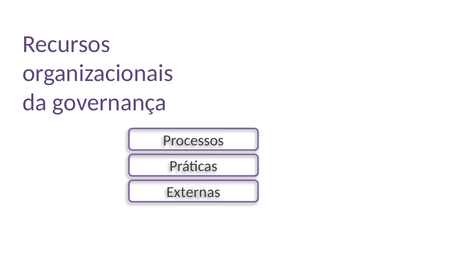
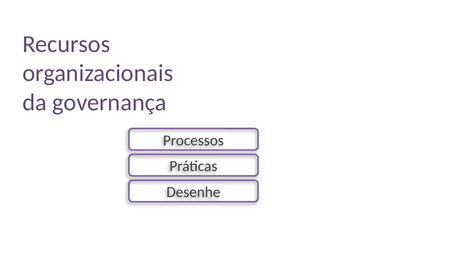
Externas: Externas -> Desenhe (193, 192)
